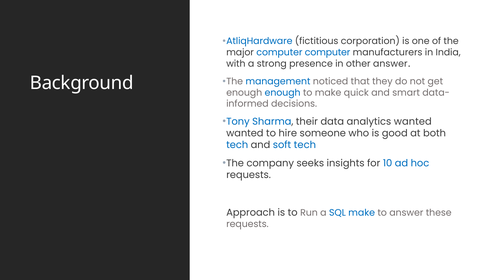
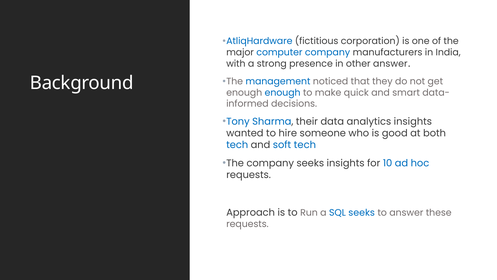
computer computer: computer -> company (328, 52)
analytics wanted: wanted -> insights (413, 121)
SQL make: make -> seeks (362, 212)
